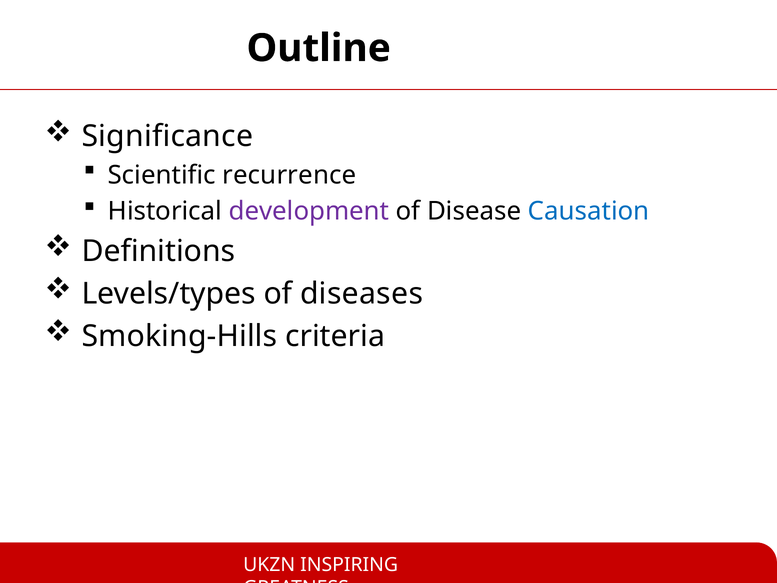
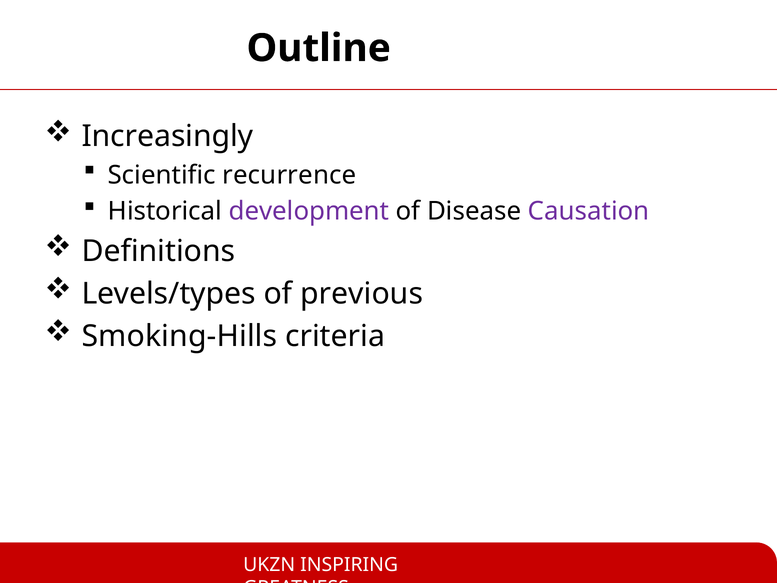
Significance: Significance -> Increasingly (167, 136)
Causation colour: blue -> purple (589, 211)
diseases: diseases -> previous (362, 294)
